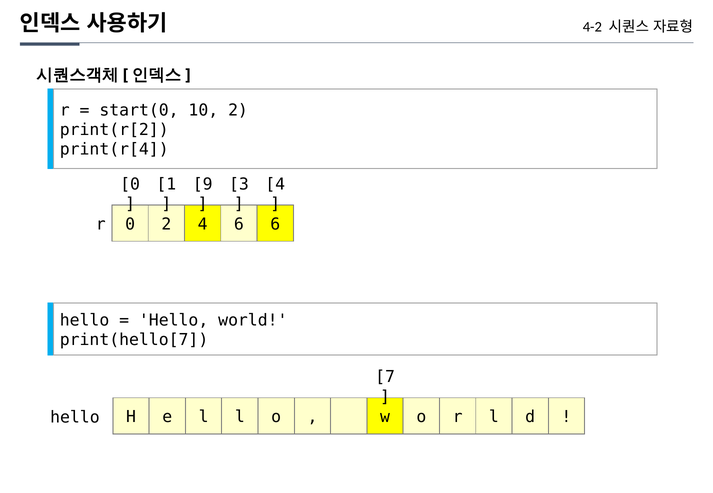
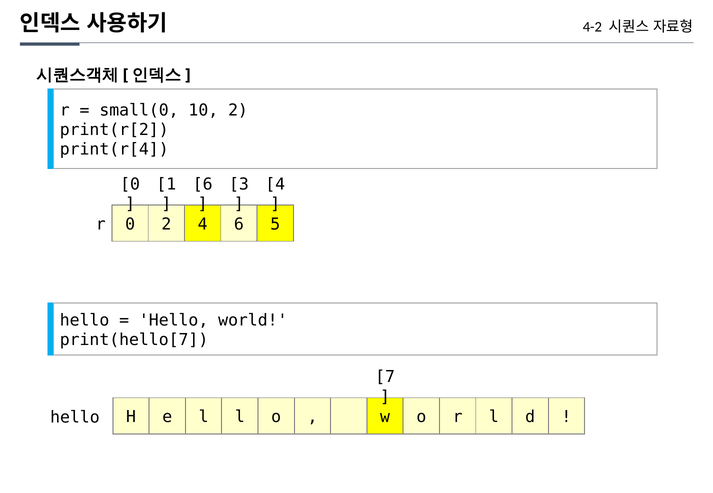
start(0: start(0 -> small(0 (139, 110)
9: 9 -> 6 (203, 185)
6 6: 6 -> 5 (275, 225)
